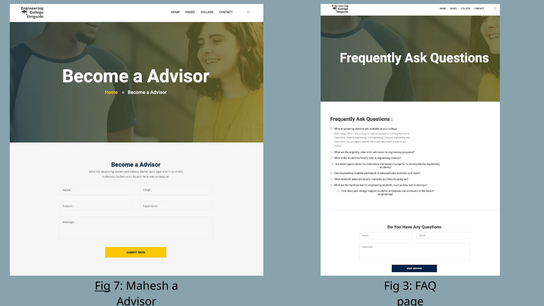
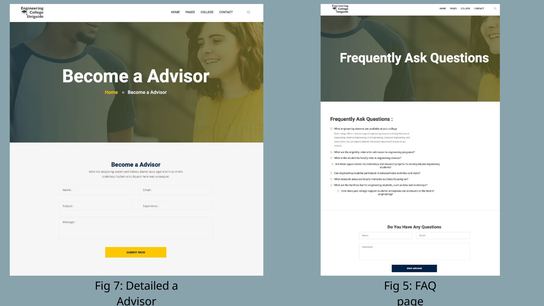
Fig underline: present -> none (103, 286)
Mahesh: Mahesh -> Detailed (147, 286)
3: 3 -> 5 (407, 286)
